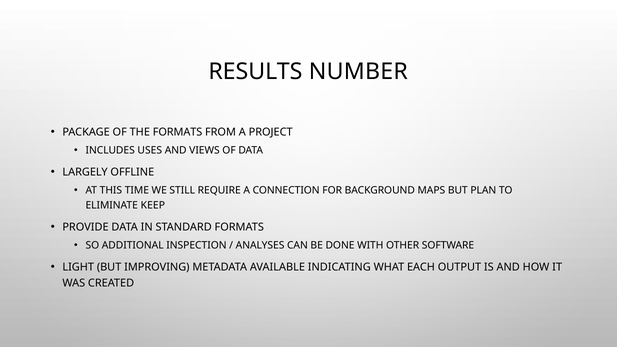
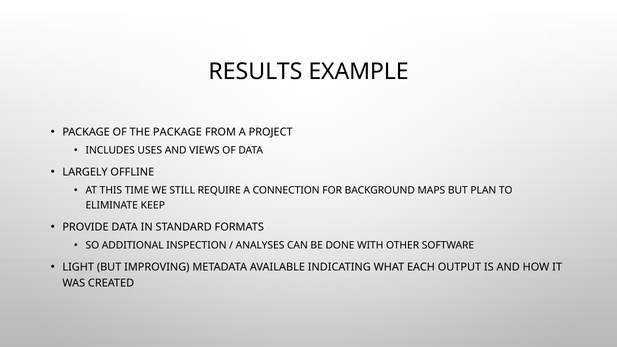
NUMBER: NUMBER -> EXAMPLE (359, 72)
THE FORMATS: FORMATS -> PACKAGE (177, 132)
